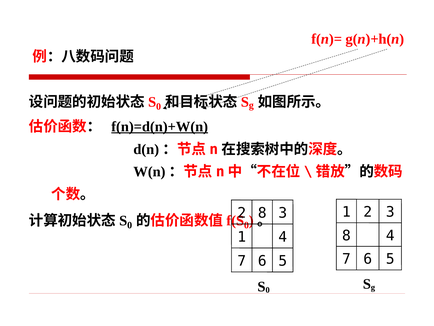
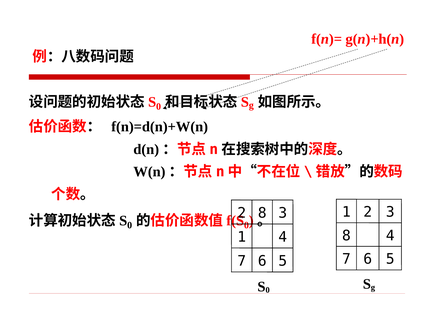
f(n)=d(n)+W(n underline: present -> none (160, 126)
